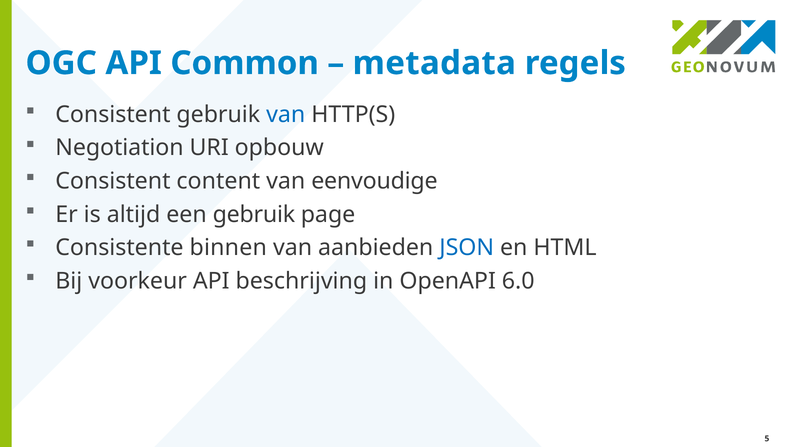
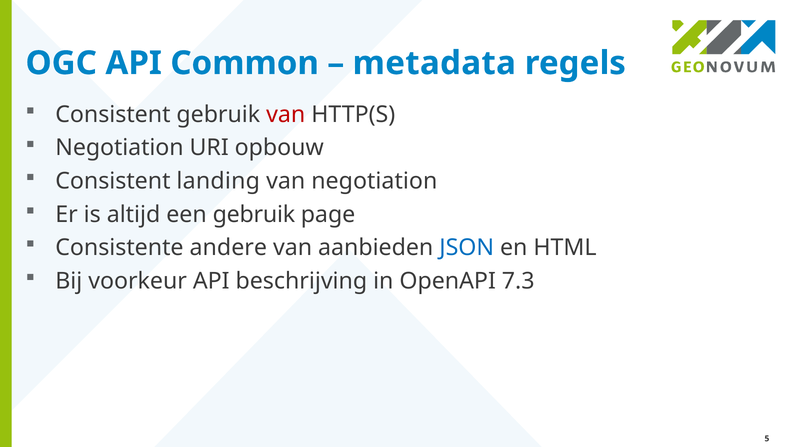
van colour: blue -> red (286, 115)
content: content -> landing (218, 181)
van eenvoudige: eenvoudige -> negotiation (374, 181)
binnen: binnen -> andere (228, 248)
6.0: 6.0 -> 7.3 (518, 281)
